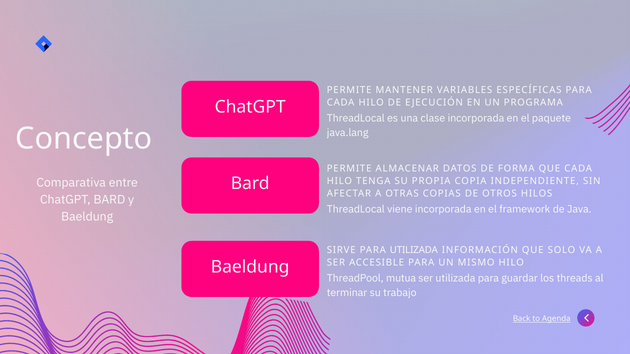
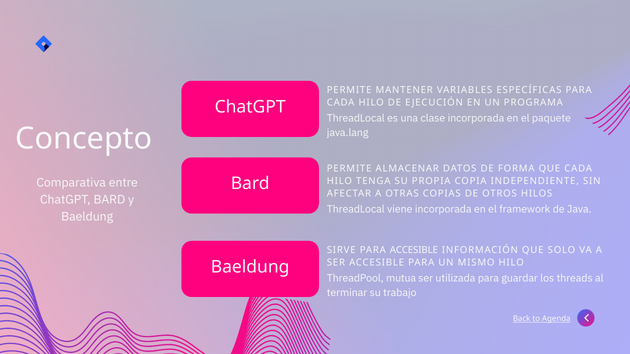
PARA UTILIZADA: UTILIZADA -> ACCESIBLE (414, 250)
